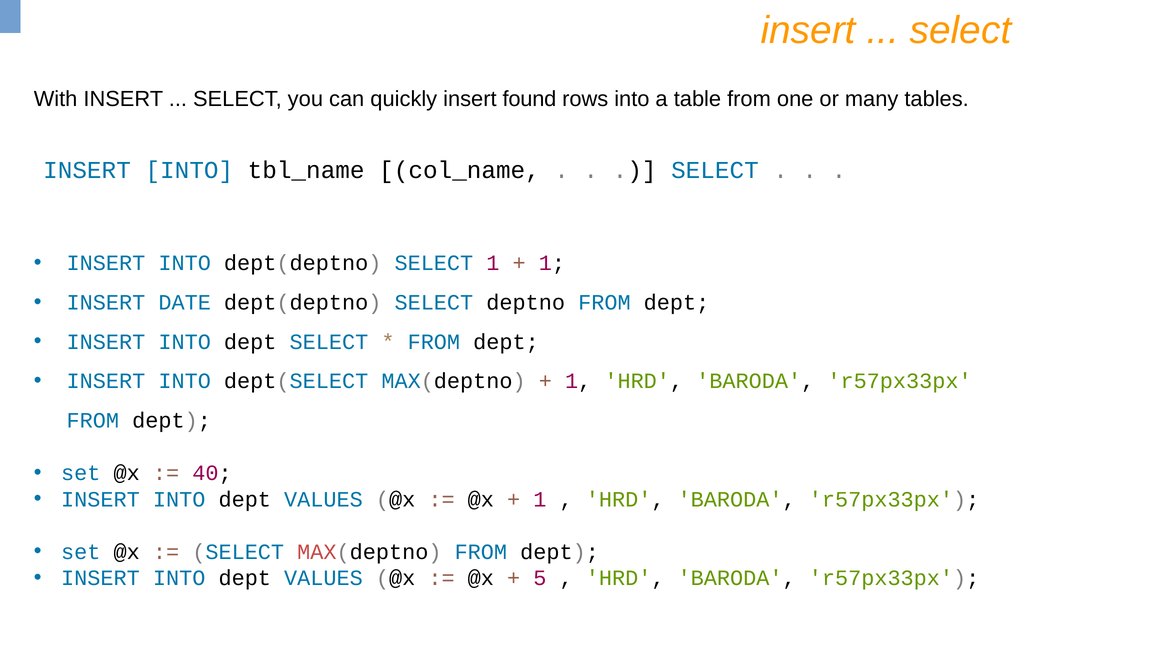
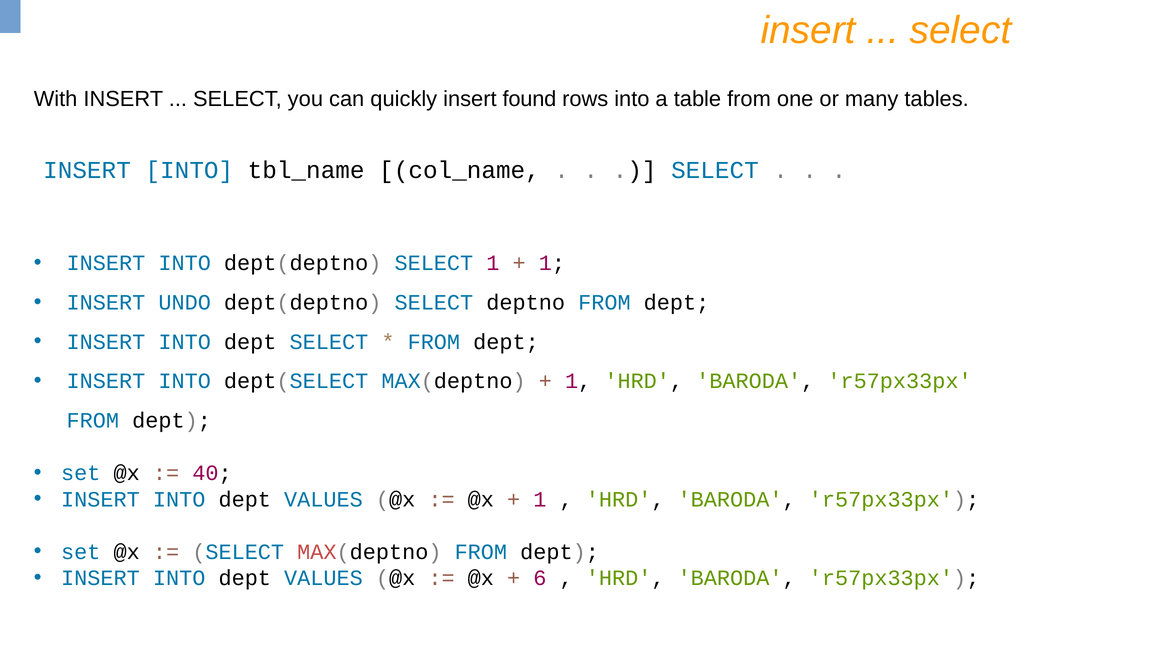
DATE: DATE -> UNDO (185, 302)
5: 5 -> 6 (540, 578)
